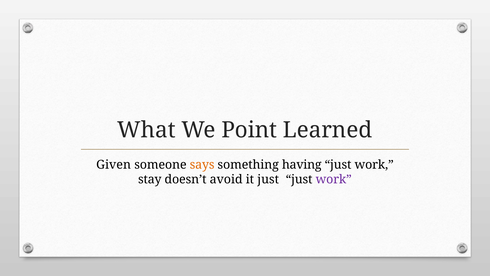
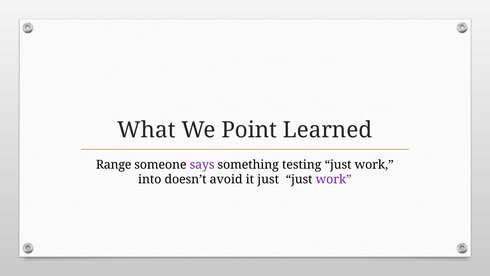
Given: Given -> Range (114, 165)
says colour: orange -> purple (202, 165)
having: having -> testing (302, 165)
stay: stay -> into (150, 179)
